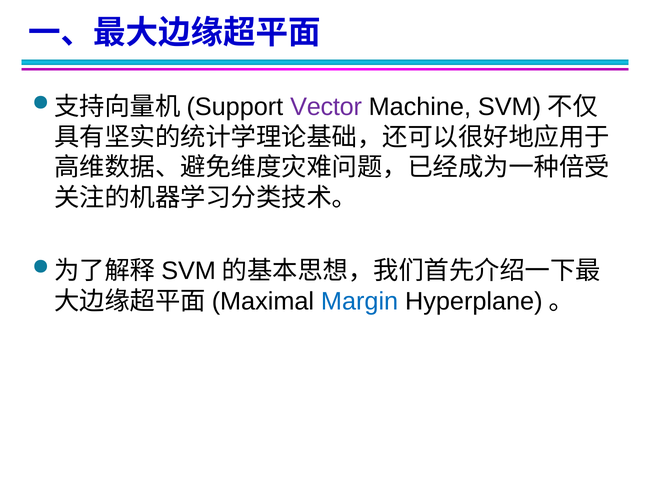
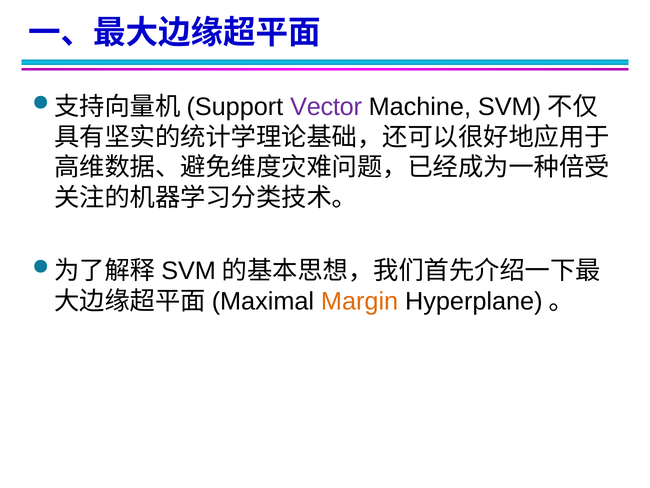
Margin colour: blue -> orange (360, 301)
